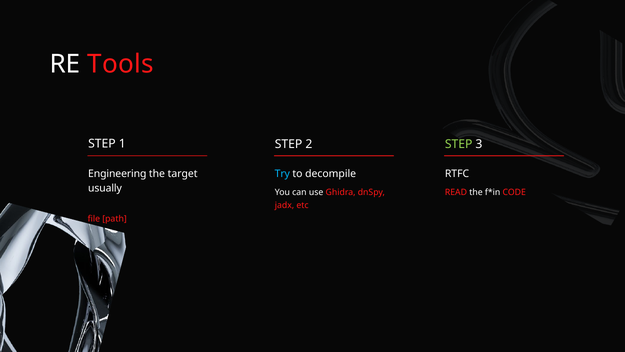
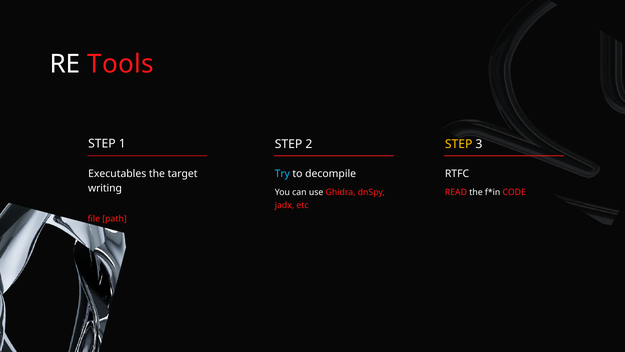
STEP colour: light green -> yellow (459, 144)
Engineering: Engineering -> Executables (117, 173)
usually: usually -> writing (105, 188)
